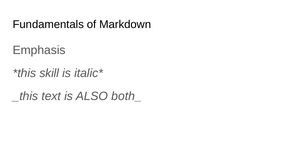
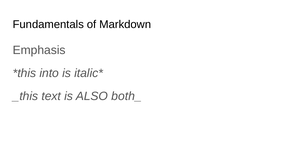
skill: skill -> into (49, 73)
